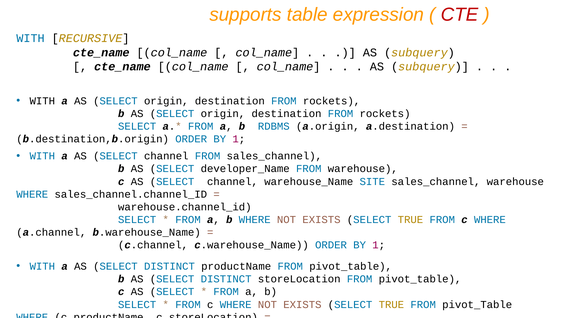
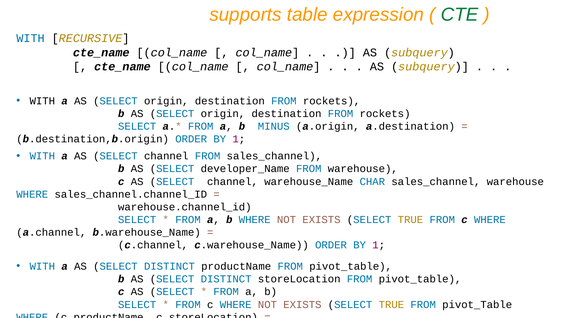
CTE colour: red -> green (460, 15)
RDBMS: RDBMS -> MINUS (274, 126)
SITE: SITE -> CHAR (372, 181)
